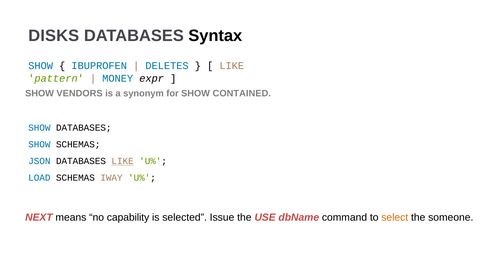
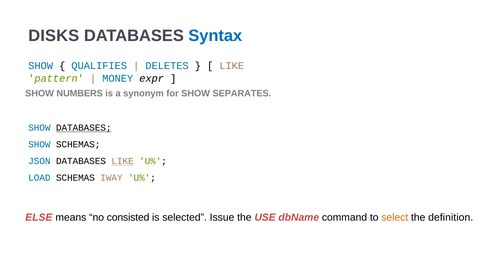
Syntax colour: black -> blue (215, 36)
IBUPROFEN: IBUPROFEN -> QUALIFIES (99, 66)
VENDORS: VENDORS -> NUMBERS (80, 93)
CONTAINED: CONTAINED -> SEPARATES (242, 93)
DATABASES underline: none -> present (84, 128)
NEXT: NEXT -> ELSE (39, 217)
capability: capability -> consisted (128, 217)
someone: someone -> definition (451, 217)
